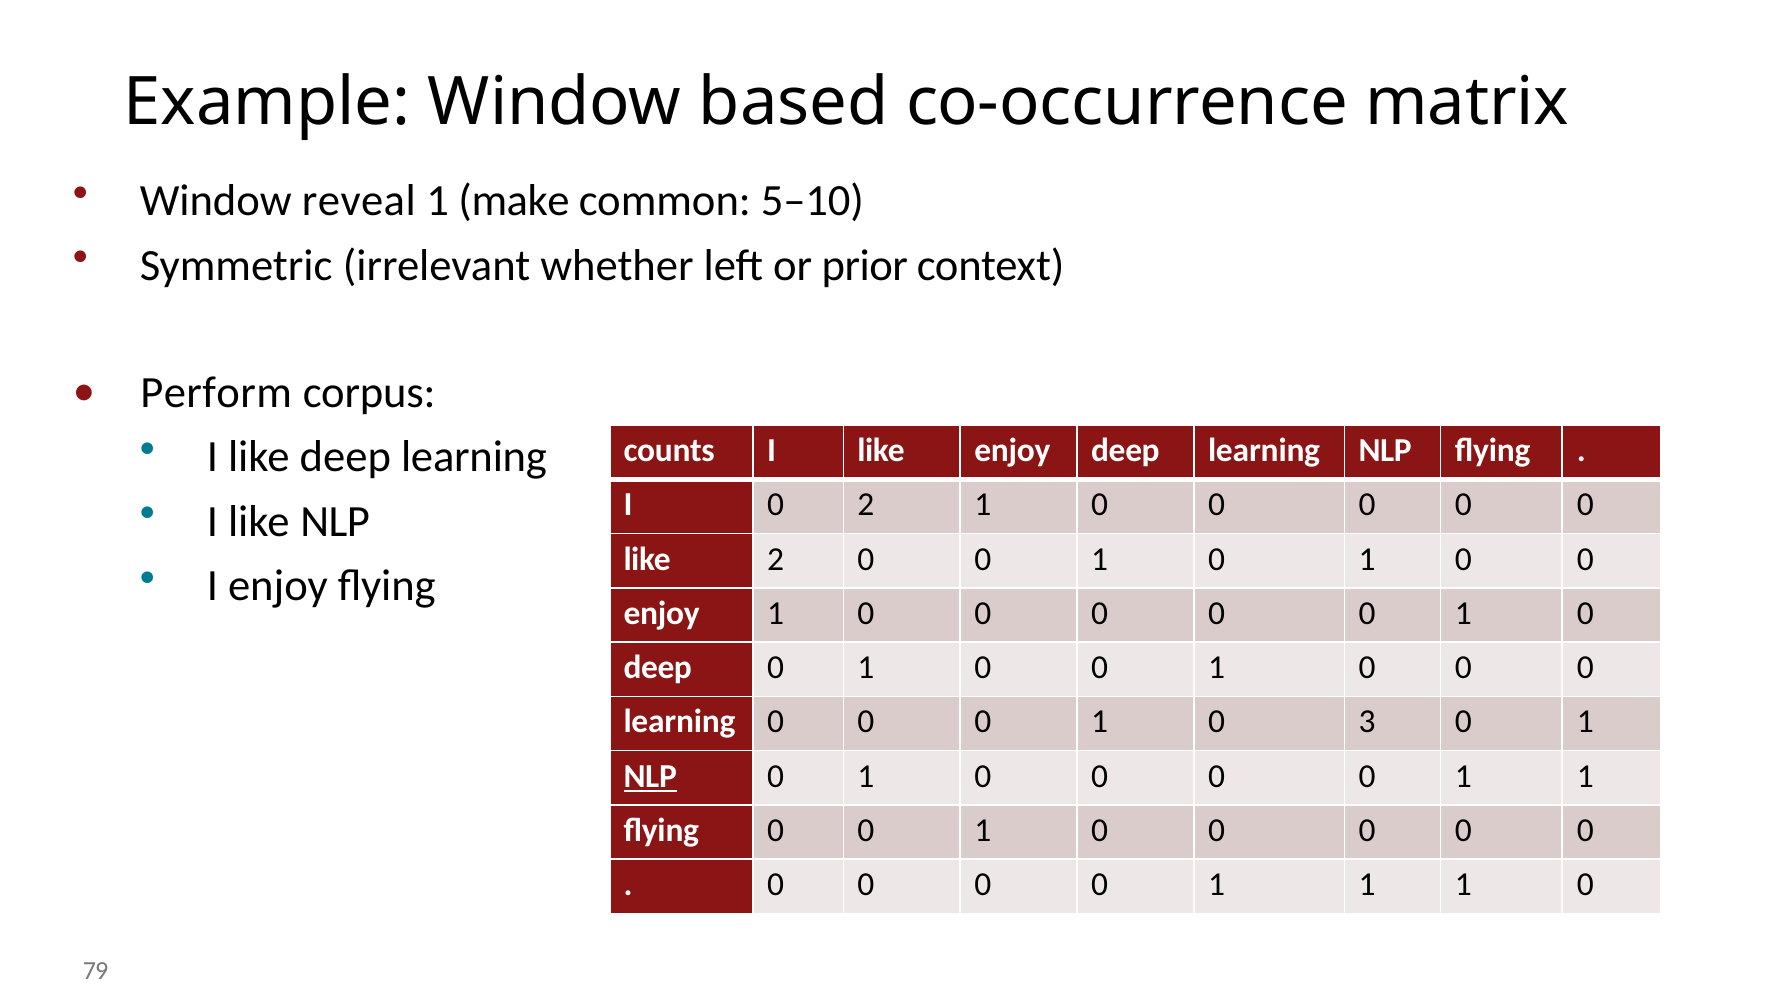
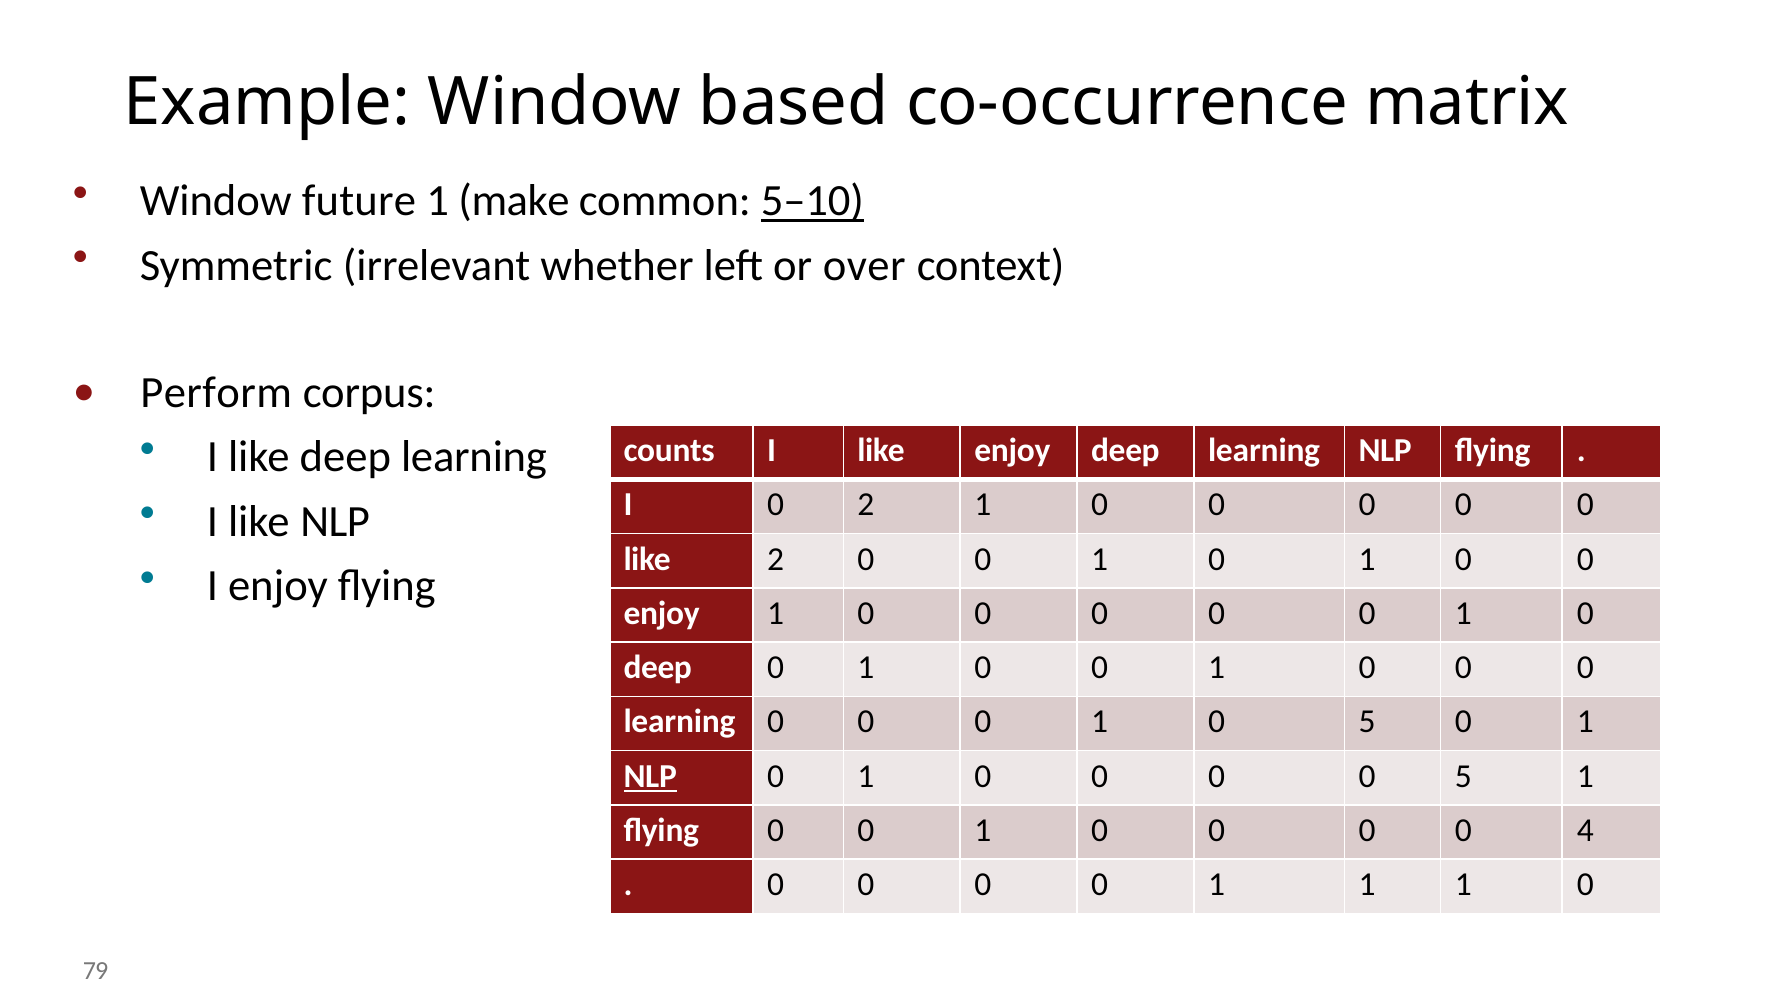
reveal: reveal -> future (359, 201)
5–10 underline: none -> present (812, 201)
prior: prior -> over (864, 266)
1 0 3: 3 -> 5 (1367, 722)
1: 1 -> 5 (1463, 776)
0: 0 -> 4 (1585, 830)
